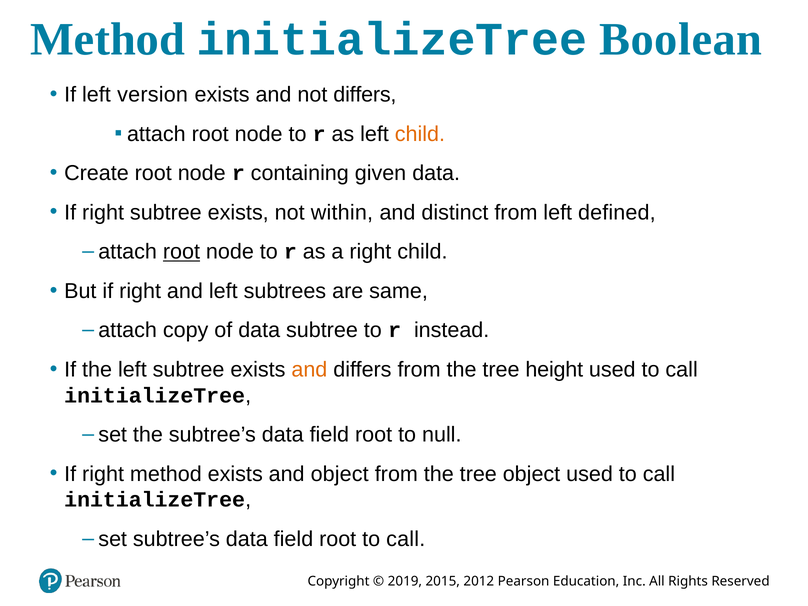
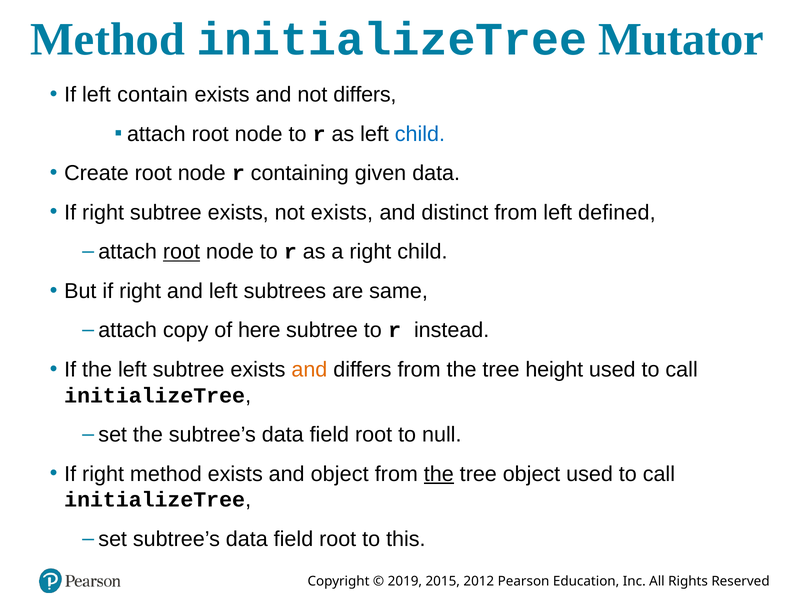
Boolean: Boolean -> Mutator (681, 39)
version: version -> contain (153, 95)
child colour: orange -> blue (420, 134)
not within: within -> exists (342, 212)
of data: data -> here (259, 330)
the underline: none -> present (439, 474)
root to call: call -> this (406, 539)
